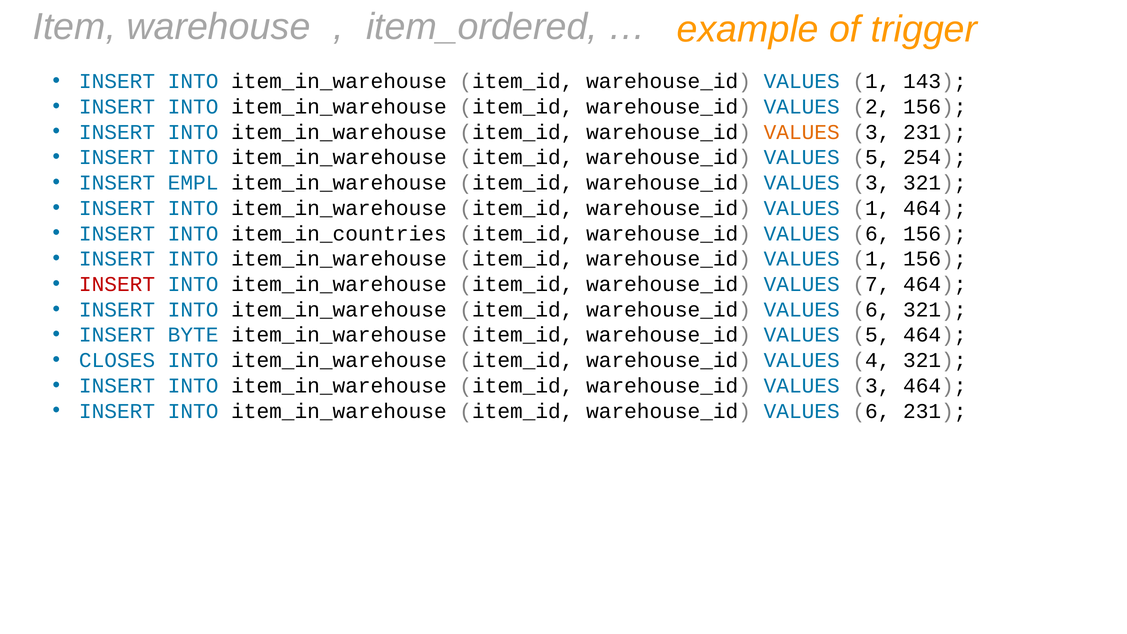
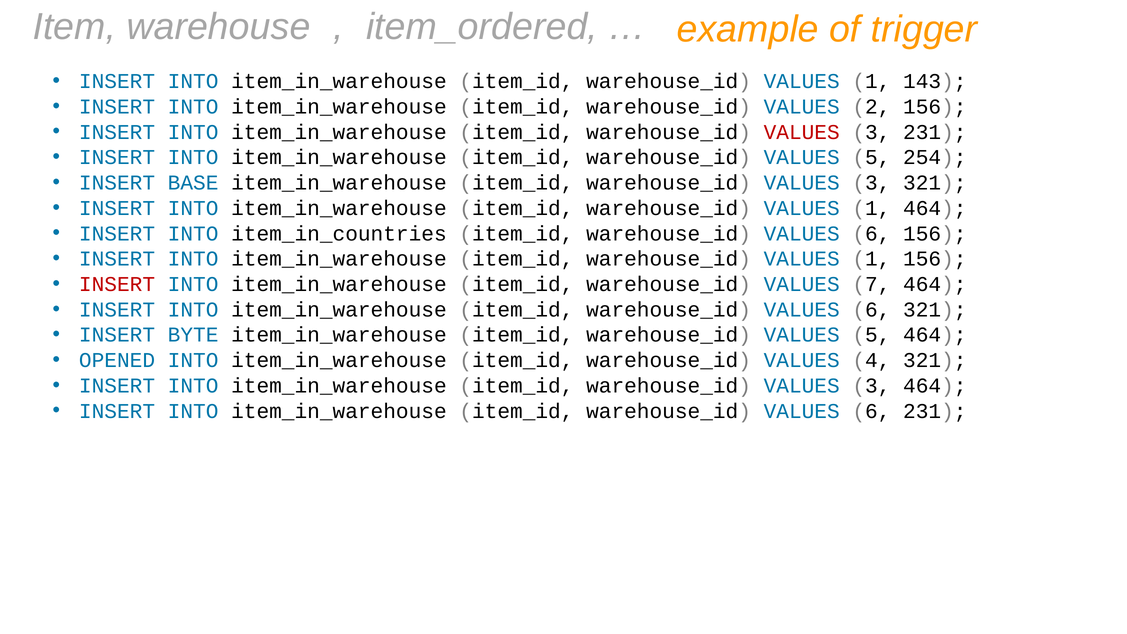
VALUES colour: orange -> red (802, 132)
EMPL: EMPL -> BASE (193, 183)
CLOSES: CLOSES -> OPENED (117, 360)
